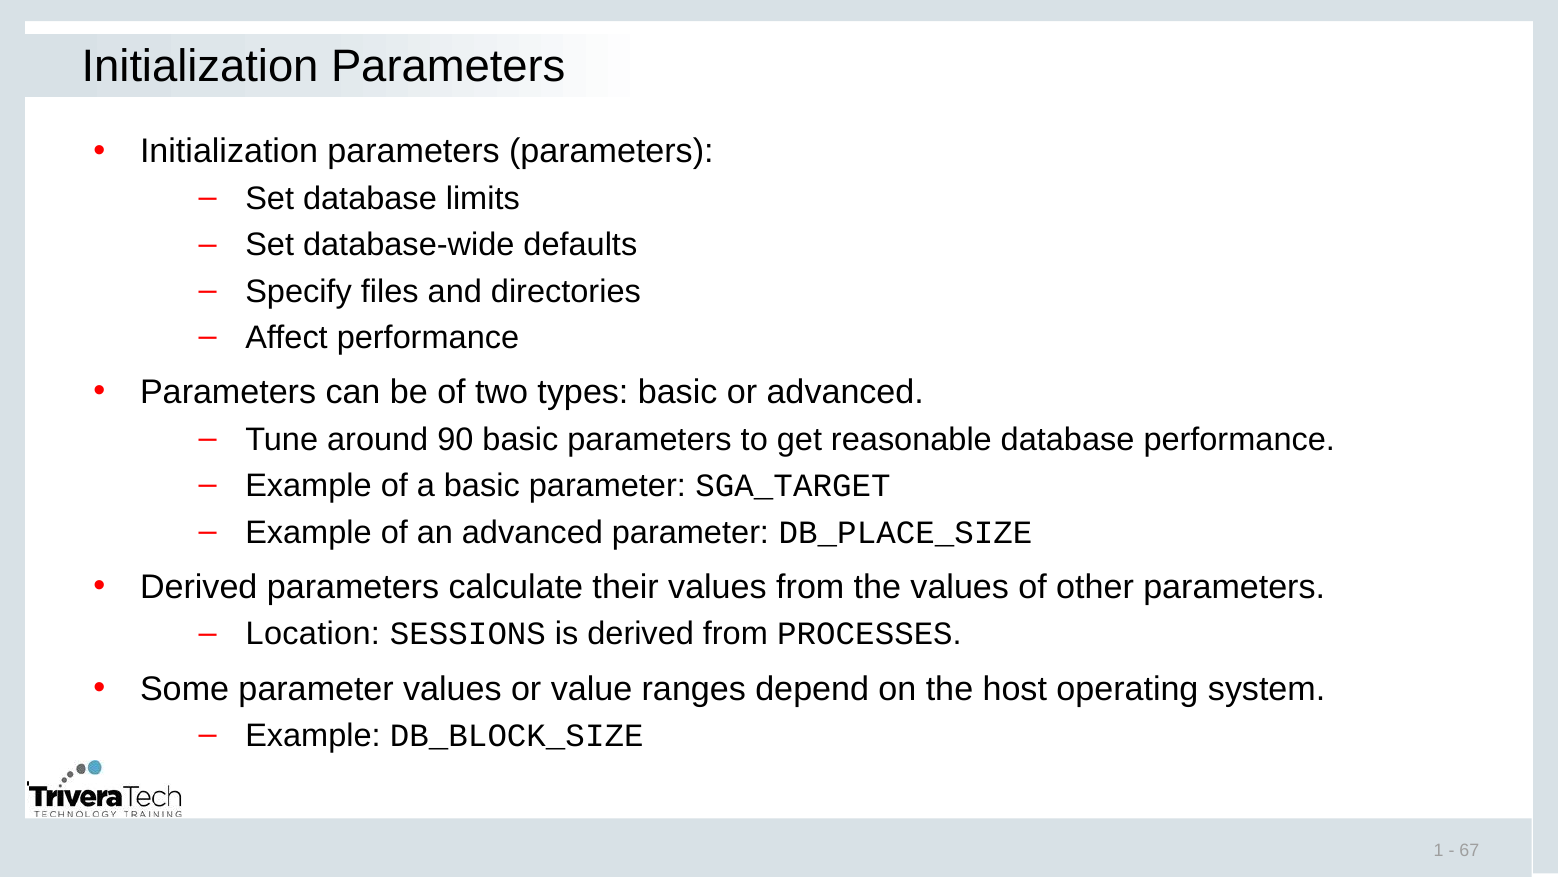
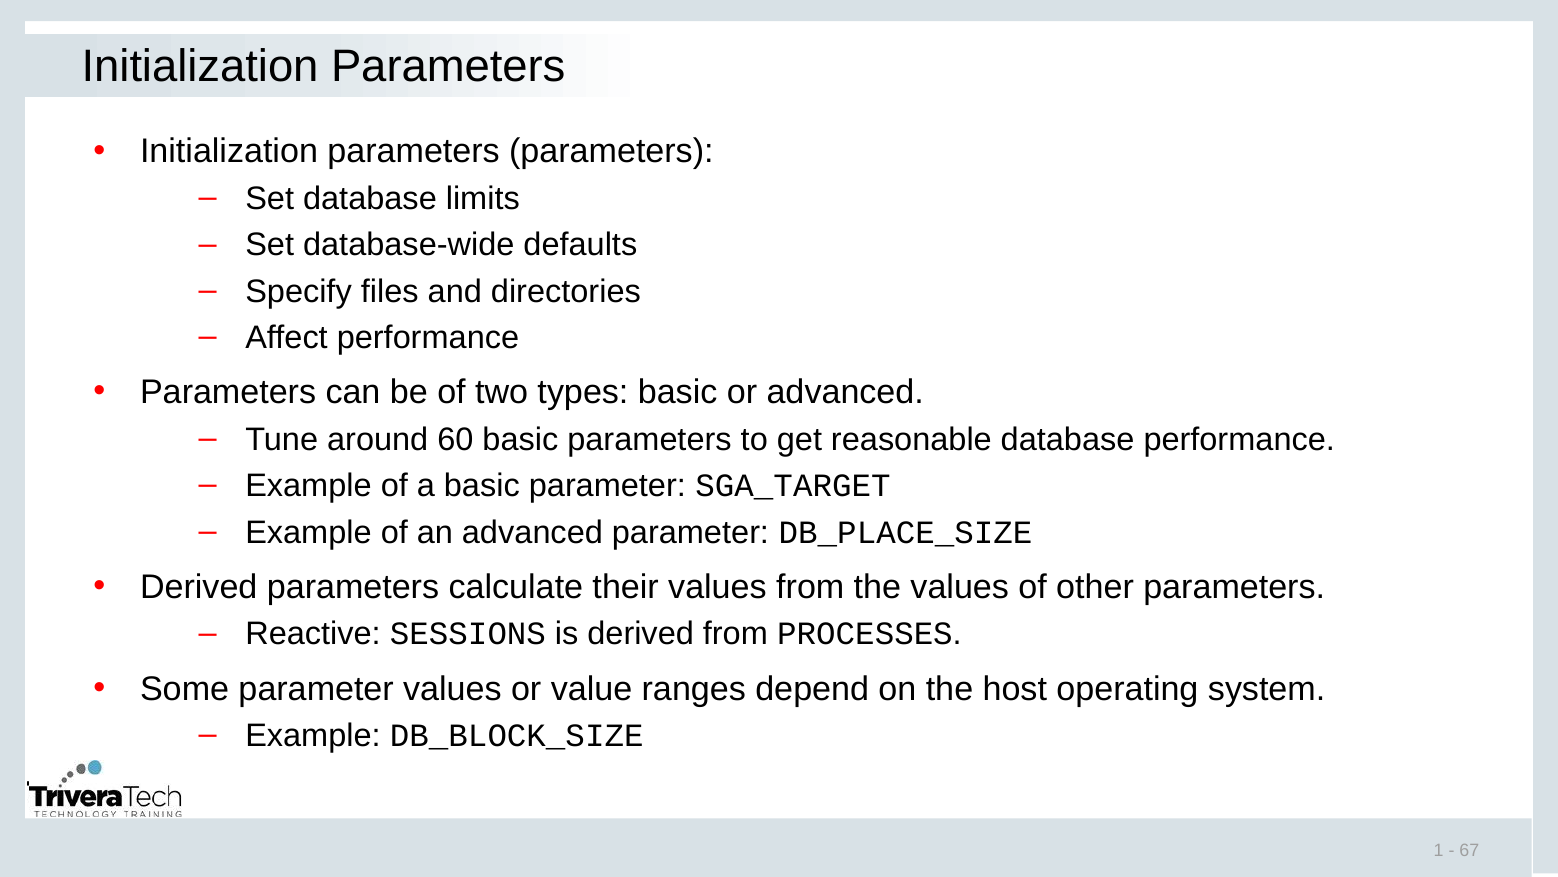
90: 90 -> 60 (455, 439)
Location: Location -> Reactive (313, 634)
